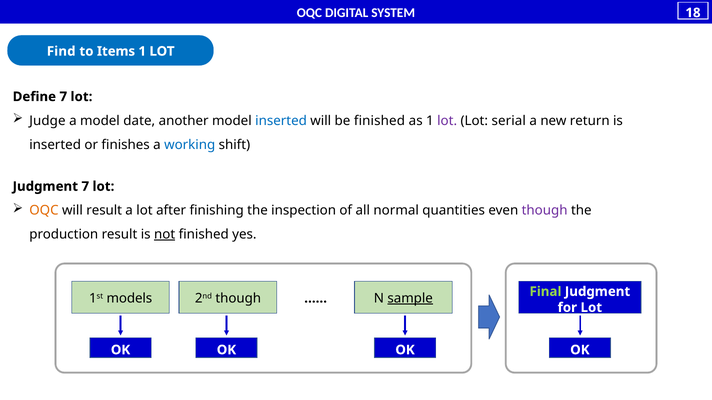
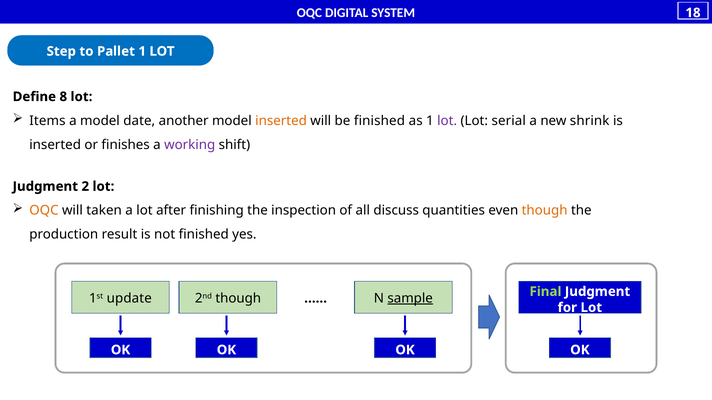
Find: Find -> Step (61, 51)
Items: Items -> Pallet (116, 51)
Define 7: 7 -> 8 (63, 97)
Judge: Judge -> Items (47, 121)
inserted colour: blue -> orange (281, 121)
return: return -> shrink (590, 121)
working colour: blue -> purple (190, 145)
Judgment 7: 7 -> 2 (85, 187)
will result: result -> taken (104, 211)
normal: normal -> discuss (396, 211)
though colour: purple -> orange (545, 211)
not underline: present -> none (165, 235)
models: models -> update (129, 299)
